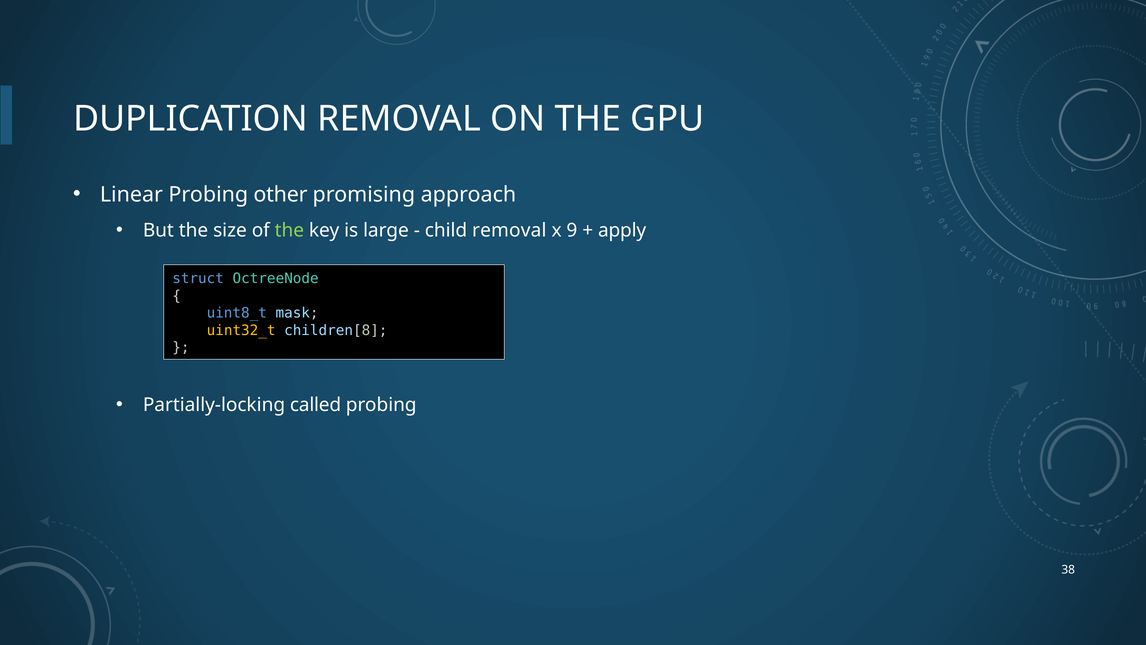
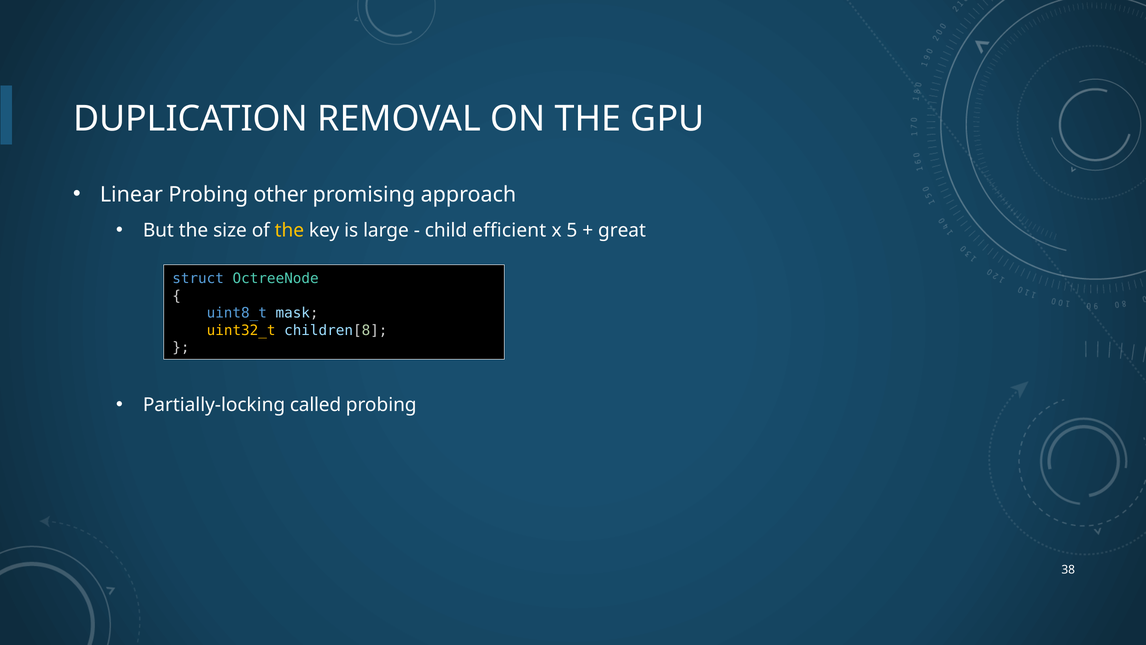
the colour: light green -> yellow (289, 231)
child removal: removal -> efficient (509, 231)
9: 9 -> 5 (572, 231)
apply: apply -> great (622, 231)
